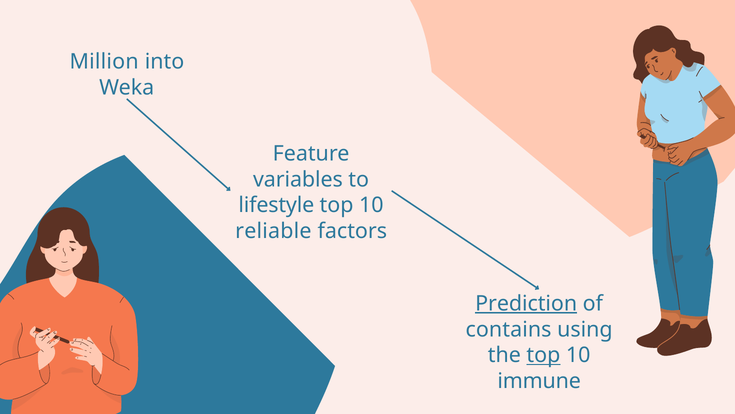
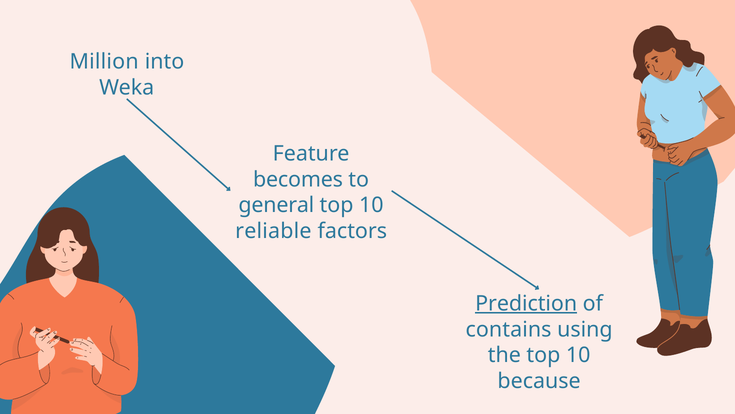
variables: variables -> becomes (298, 179)
lifestyle: lifestyle -> general (276, 205)
top underline: present -> none (543, 355)
immune: immune -> because (539, 380)
